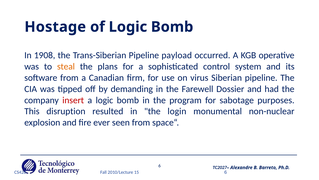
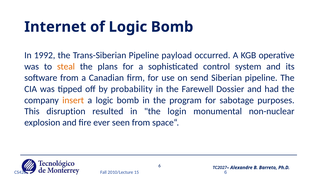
Hostage: Hostage -> Internet (55, 27)
1908: 1908 -> 1992 (45, 55)
virus: virus -> send (199, 78)
demanding: demanding -> probability (132, 89)
insert colour: red -> orange (73, 100)
